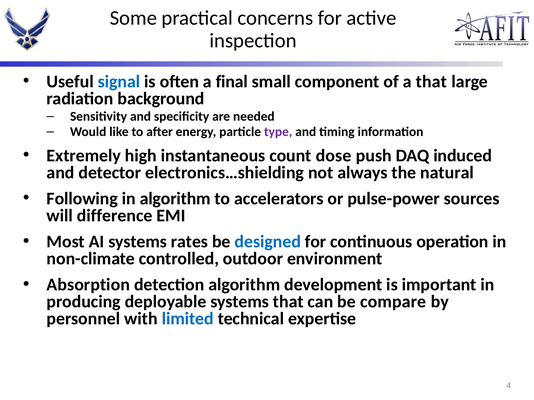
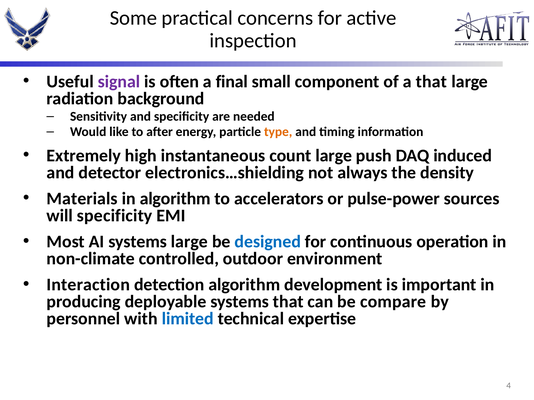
signal colour: blue -> purple (119, 82)
type colour: purple -> orange (278, 132)
count dose: dose -> large (334, 156)
natural: natural -> density (447, 173)
Following: Following -> Materials (82, 199)
will difference: difference -> specificity (115, 216)
systems rates: rates -> large (189, 242)
Absorption: Absorption -> Interaction (88, 285)
